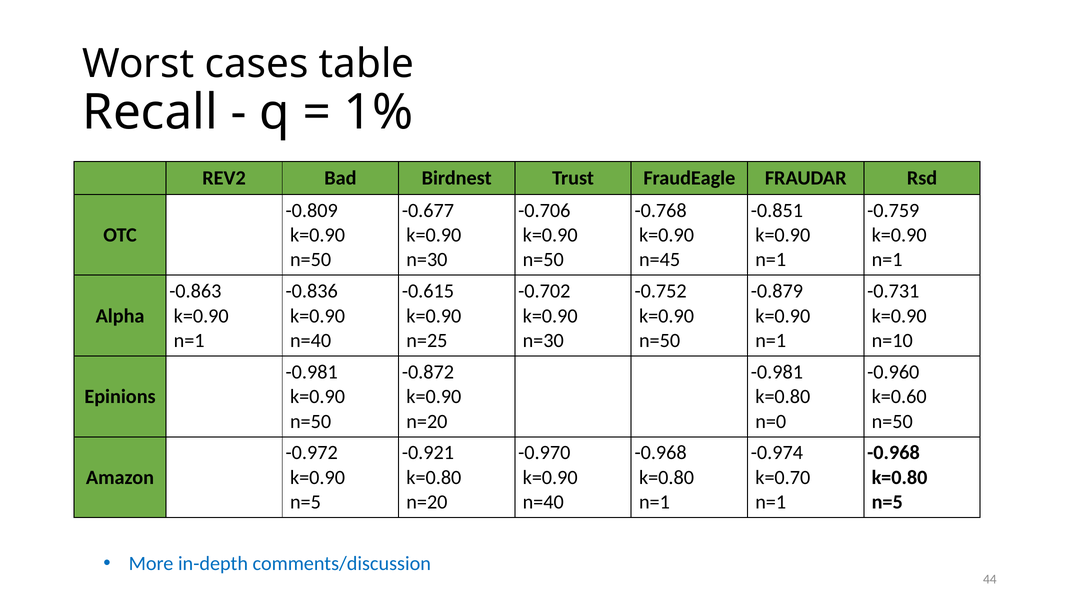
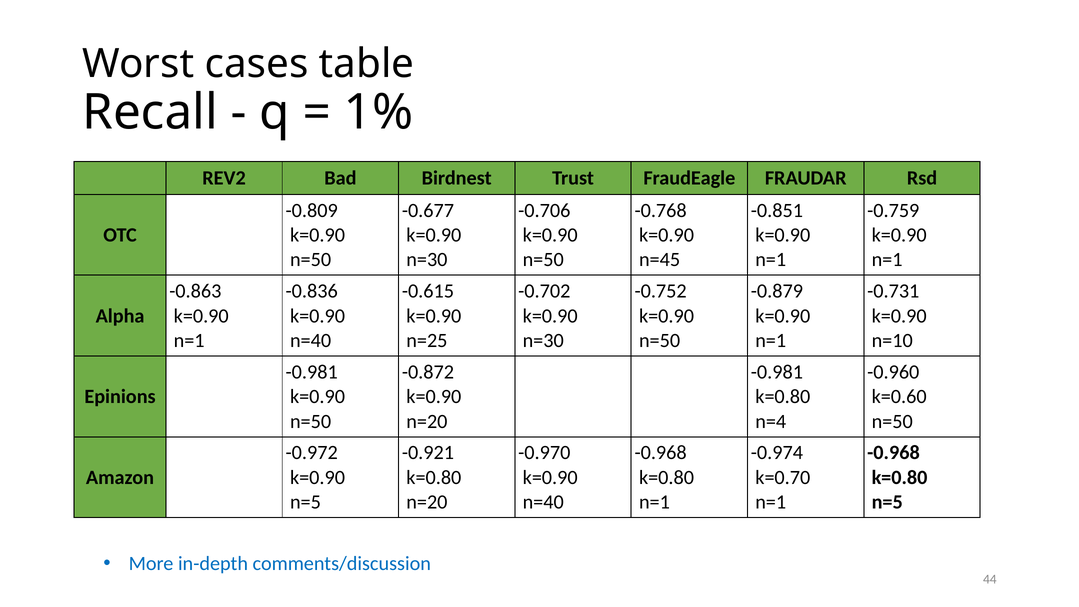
n=0: n=0 -> n=4 (771, 421)
